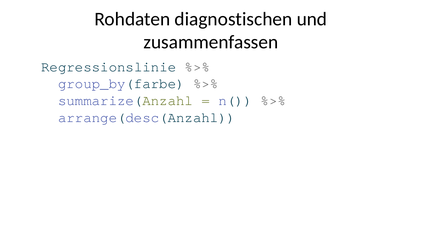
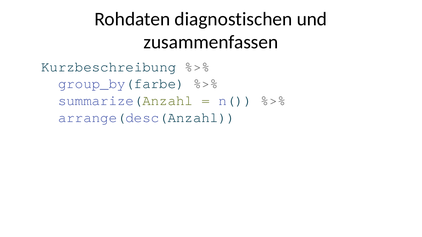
Regressionslinie: Regressionslinie -> Kurzbeschreibung (109, 67)
